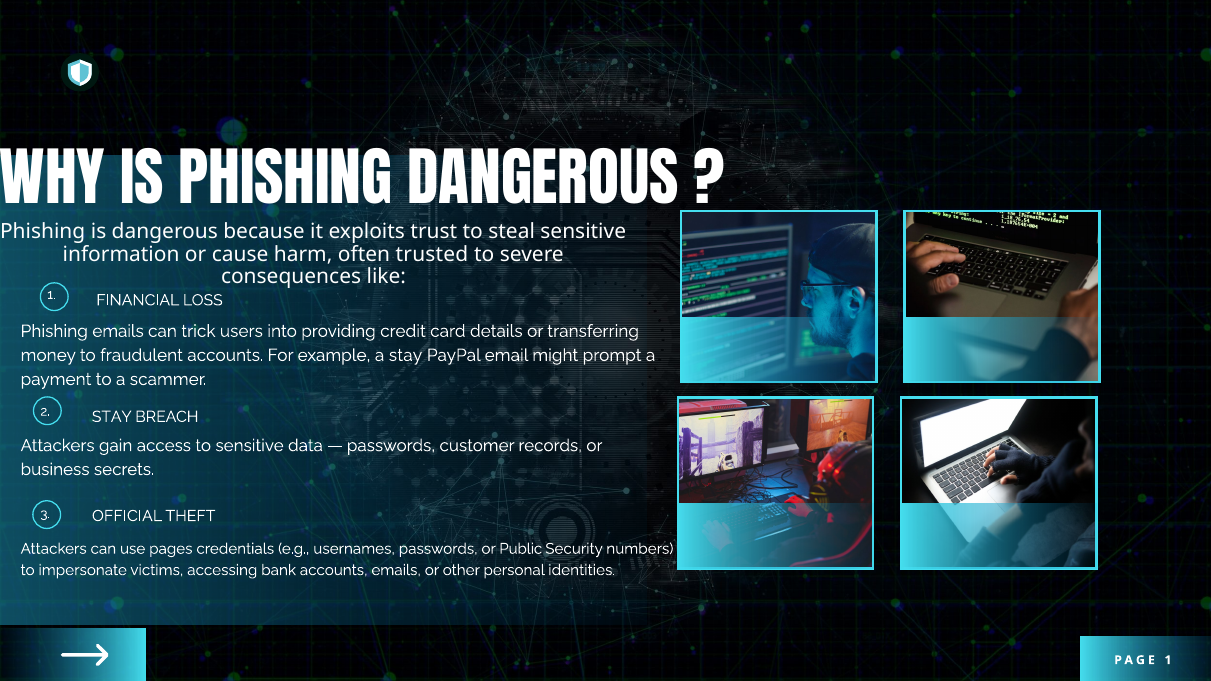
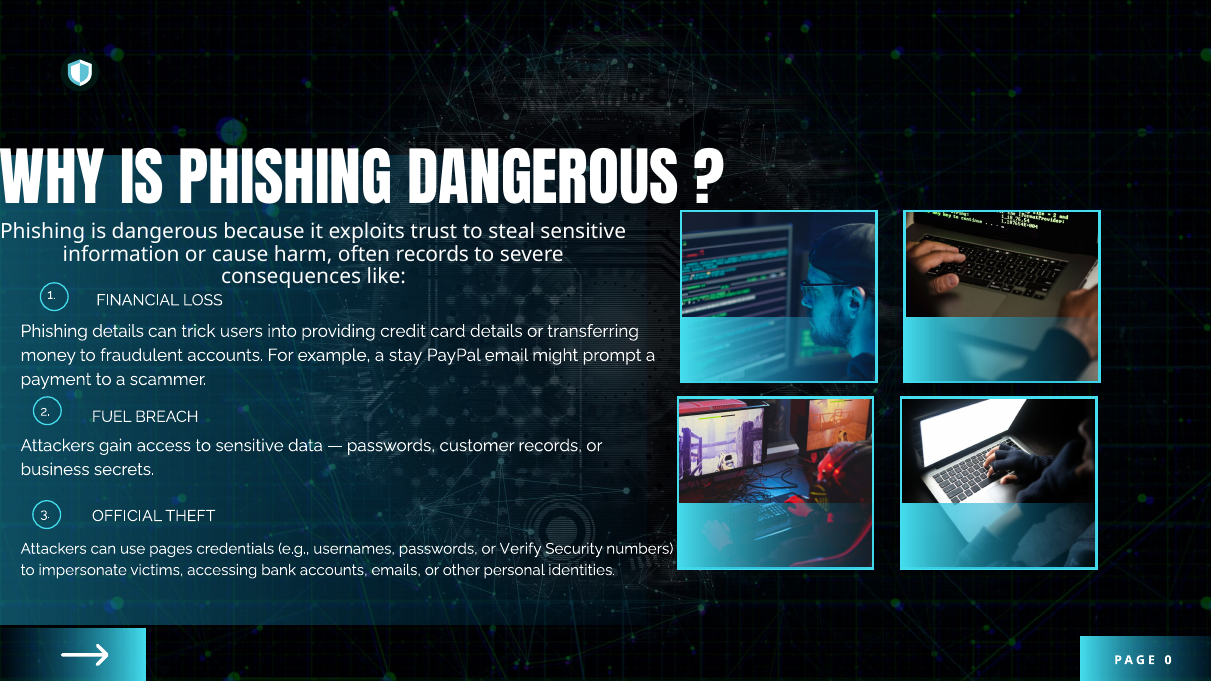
often trusted: trusted -> records (432, 254)
Phishing emails: emails -> details (118, 331)
STAY: STAY -> FUEL (112, 417)
Public: Public -> Verify (521, 549)
1: 1 -> 0 (1168, 660)
